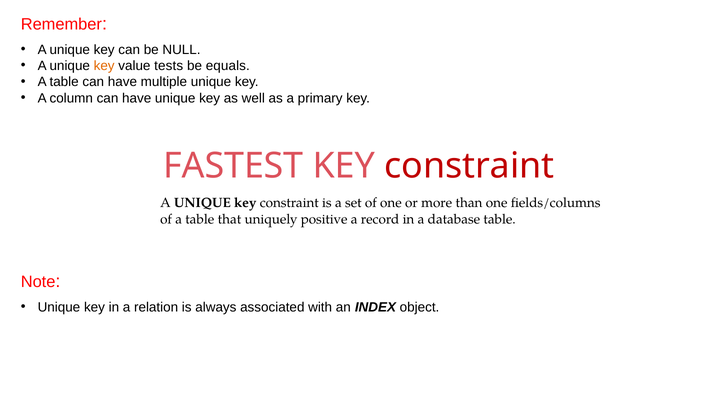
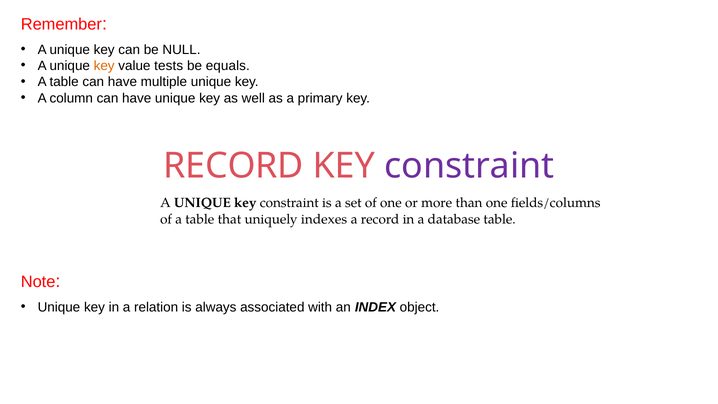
FASTEST: FASTEST -> RECORD (233, 166)
constraint colour: red -> purple (469, 166)
positive: positive -> indexes (324, 219)
